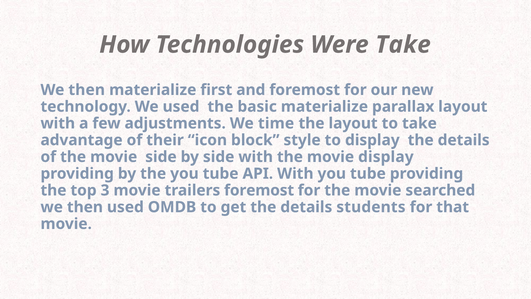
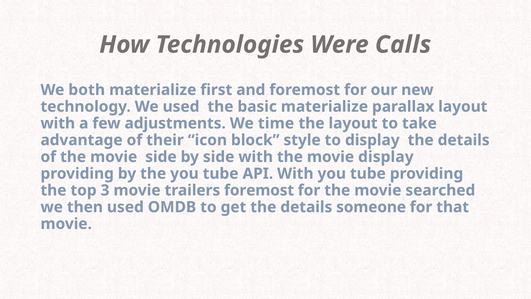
Were Take: Take -> Calls (403, 45)
then: then -> both (87, 90)
students: students -> someone (371, 207)
